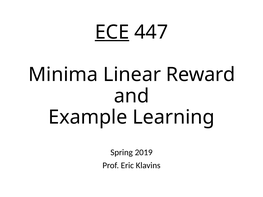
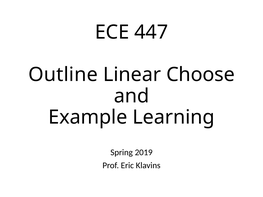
ECE underline: present -> none (112, 32)
Minima: Minima -> Outline (63, 75)
Reward: Reward -> Choose (201, 75)
